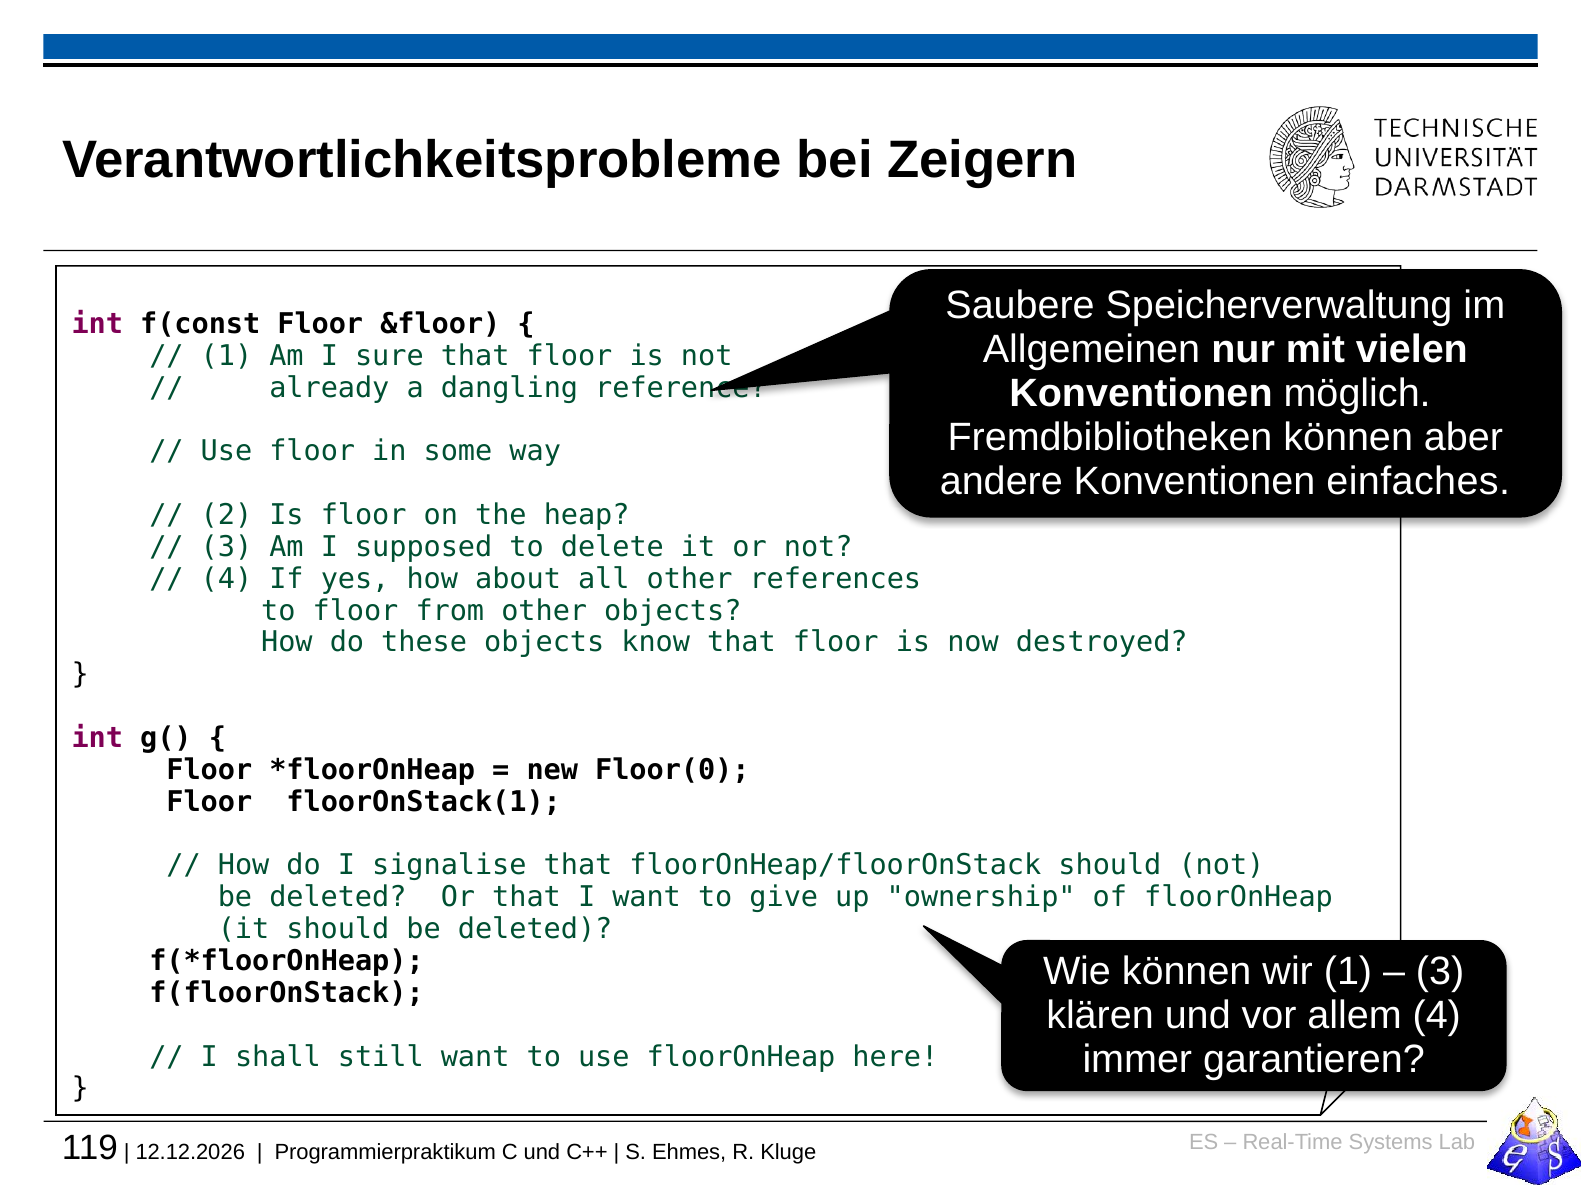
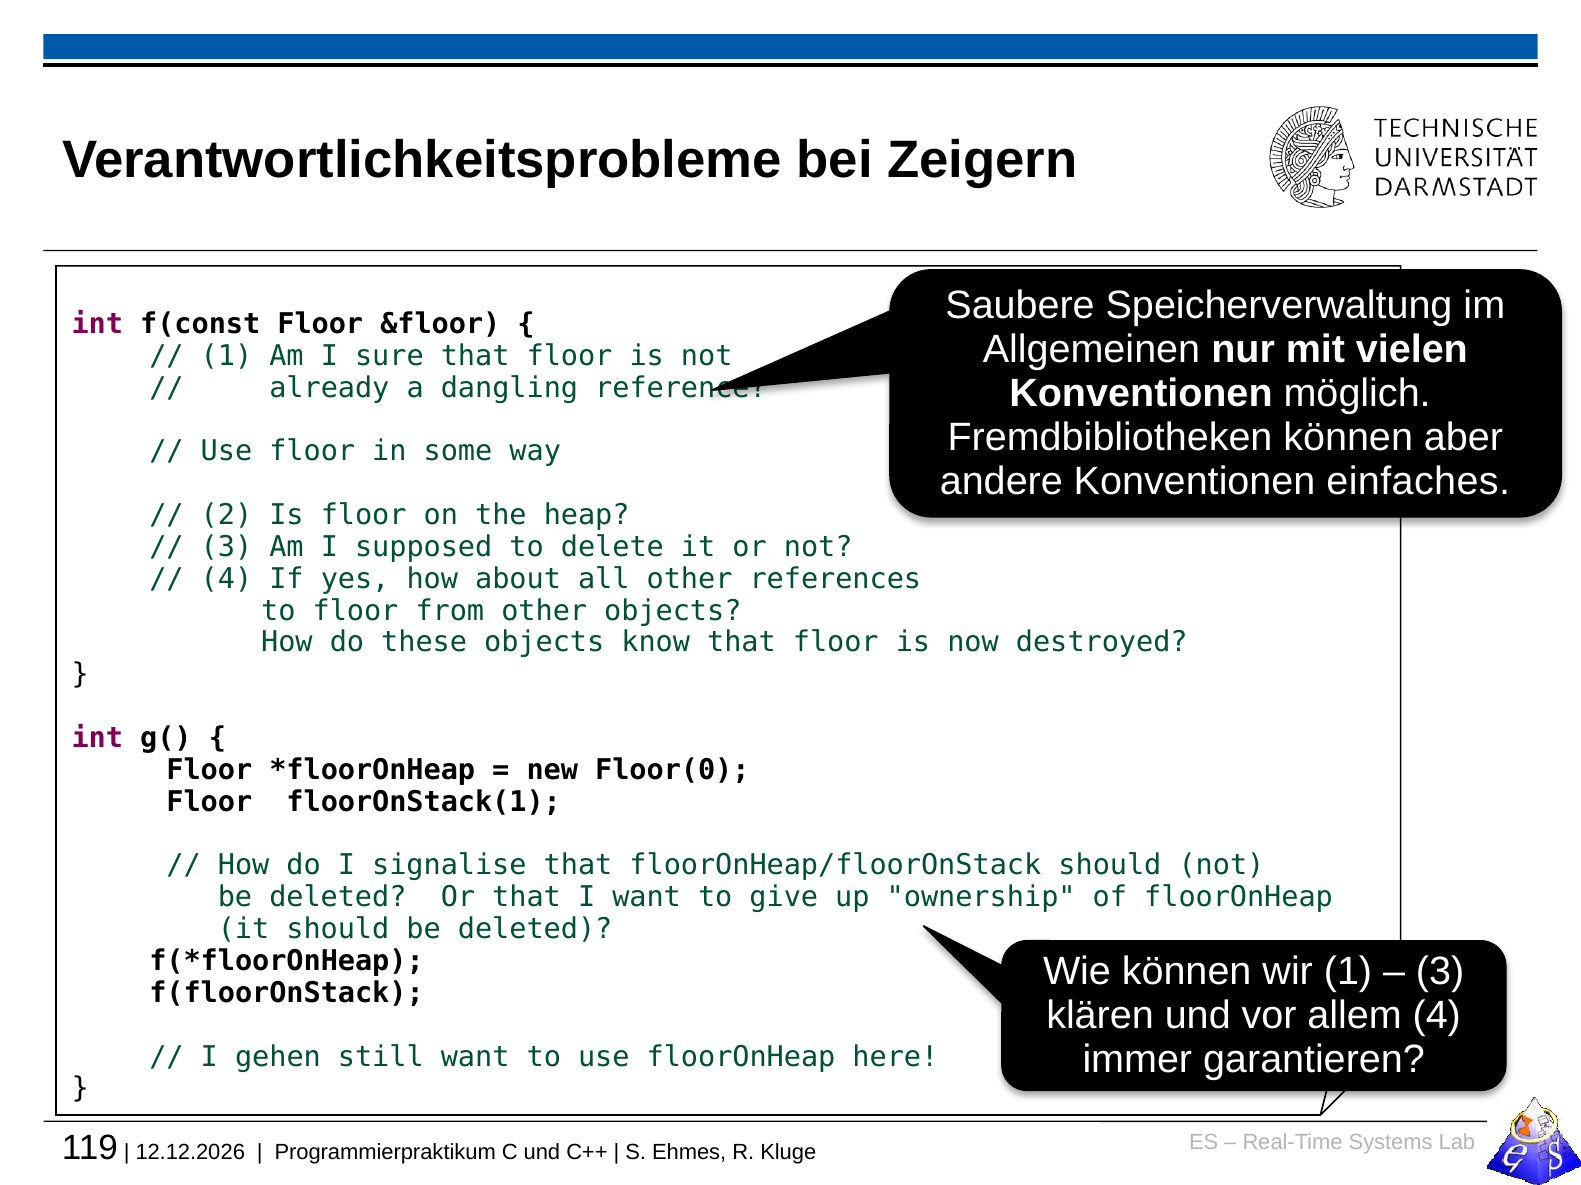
shall: shall -> gehen (278, 1057)
